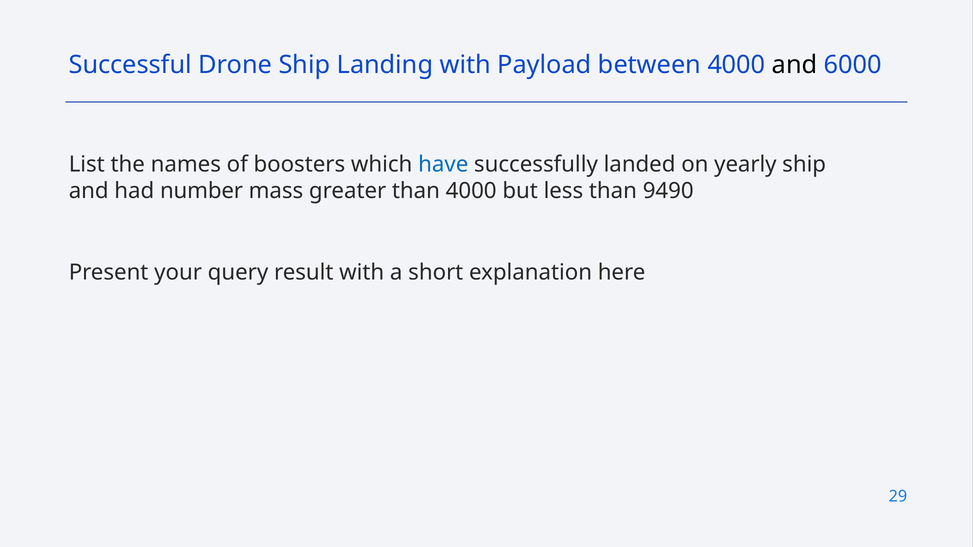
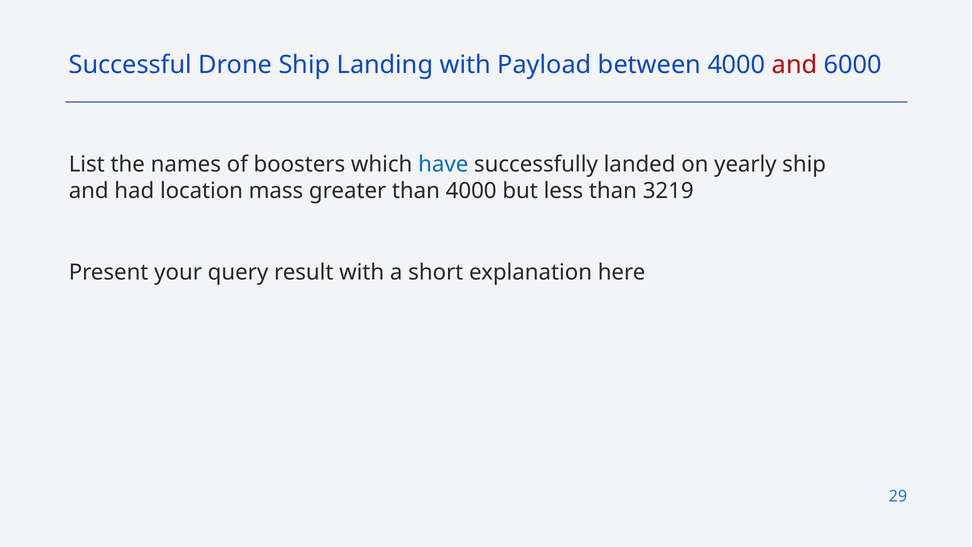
and colour: black -> red (795, 65)
number: number -> location (201, 191)
9490: 9490 -> 3219 (668, 191)
